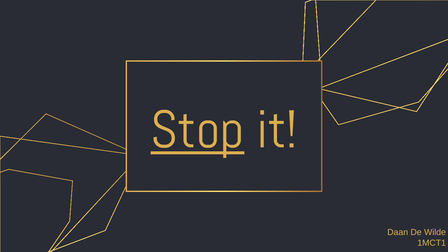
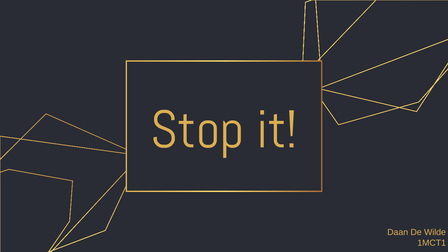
Stop underline: present -> none (197, 130)
